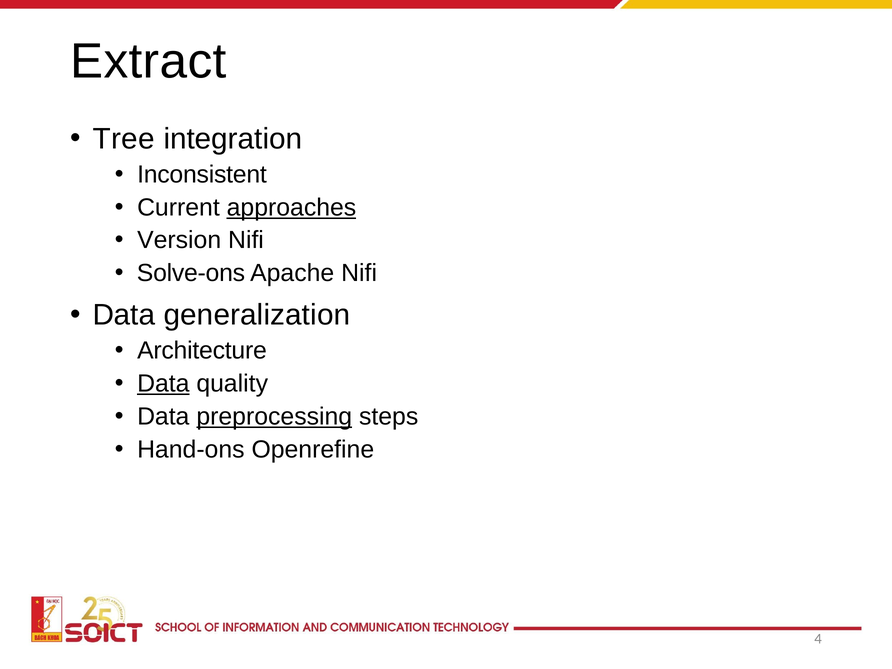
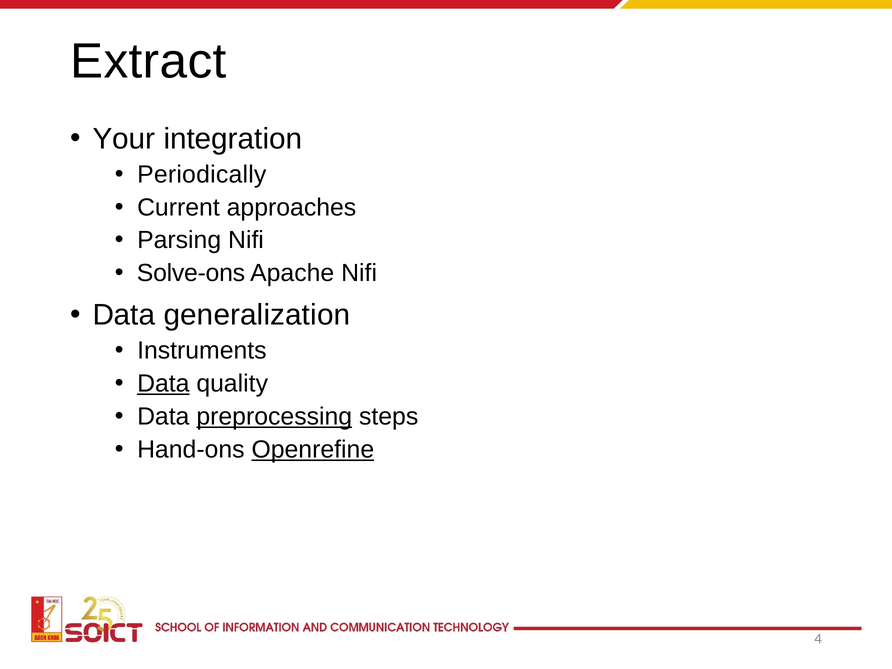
Tree: Tree -> Your (124, 139)
Inconsistent: Inconsistent -> Periodically (202, 174)
approaches underline: present -> none (291, 207)
Version: Version -> Parsing (179, 240)
Architecture: Architecture -> Instruments (202, 351)
Openrefine underline: none -> present (313, 450)
